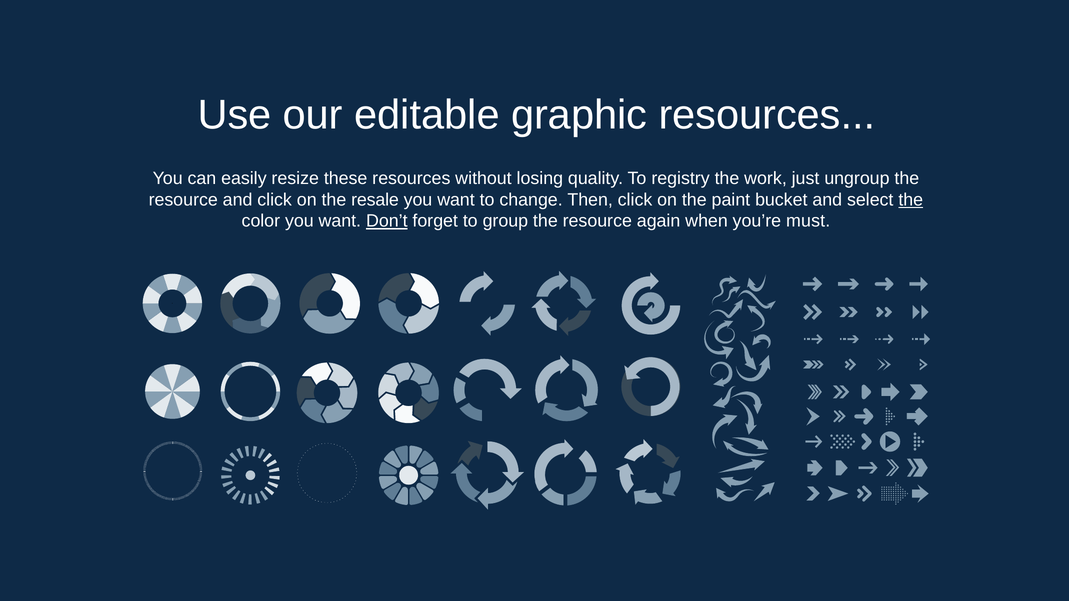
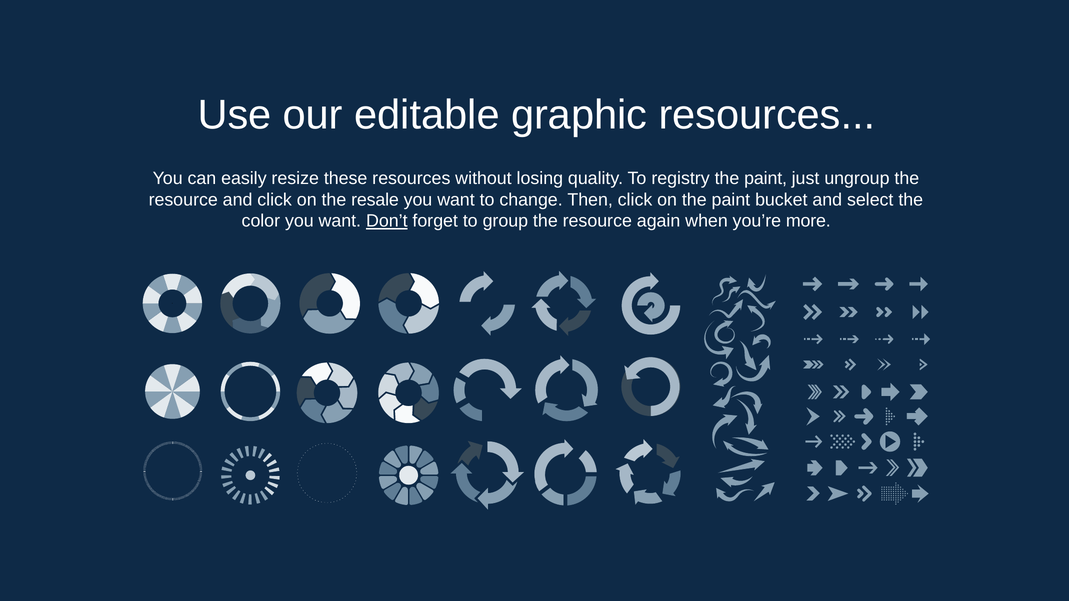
work: work -> paint (766, 178)
the underline: present -> none (911, 200)
must: must -> more (808, 221)
